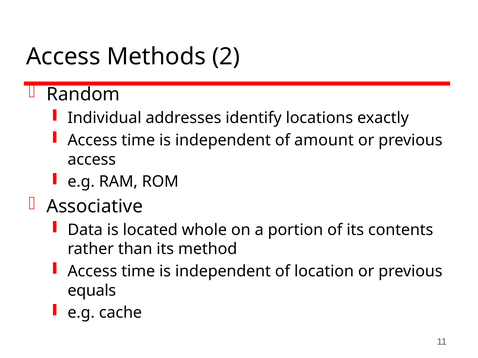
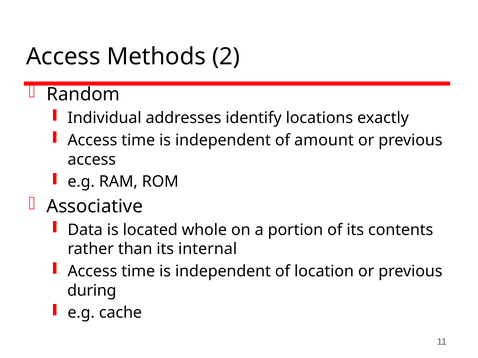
method: method -> internal (208, 249)
equals: equals -> during (92, 291)
